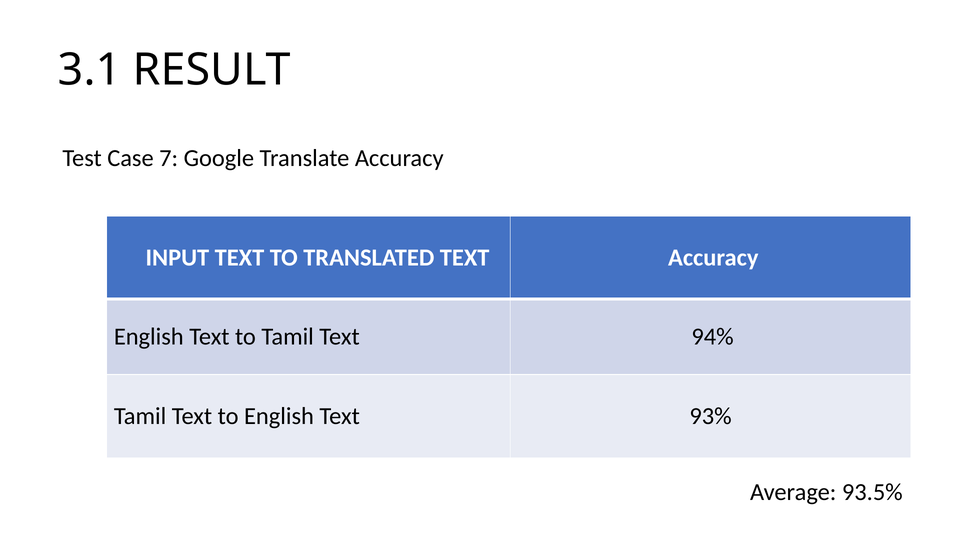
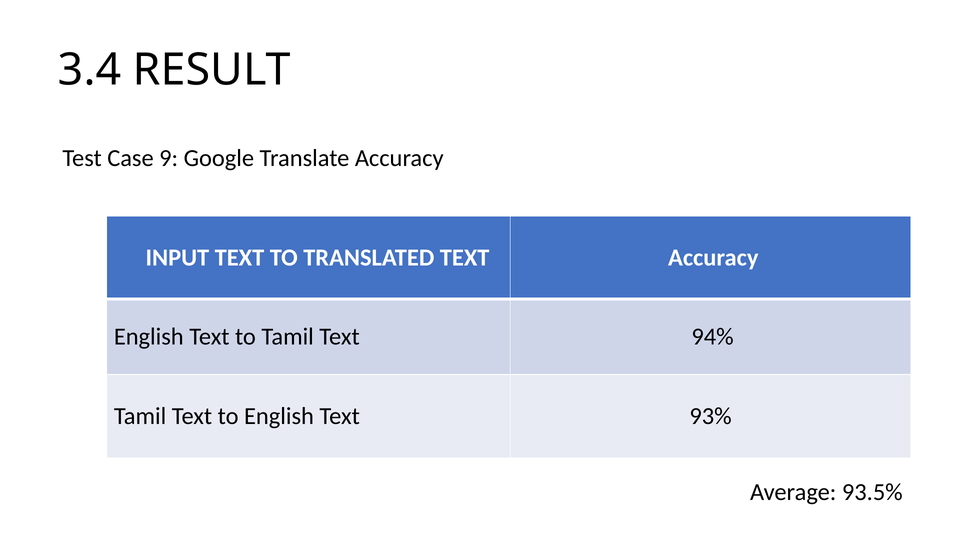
3.1: 3.1 -> 3.4 (90, 70)
7: 7 -> 9 (169, 158)
